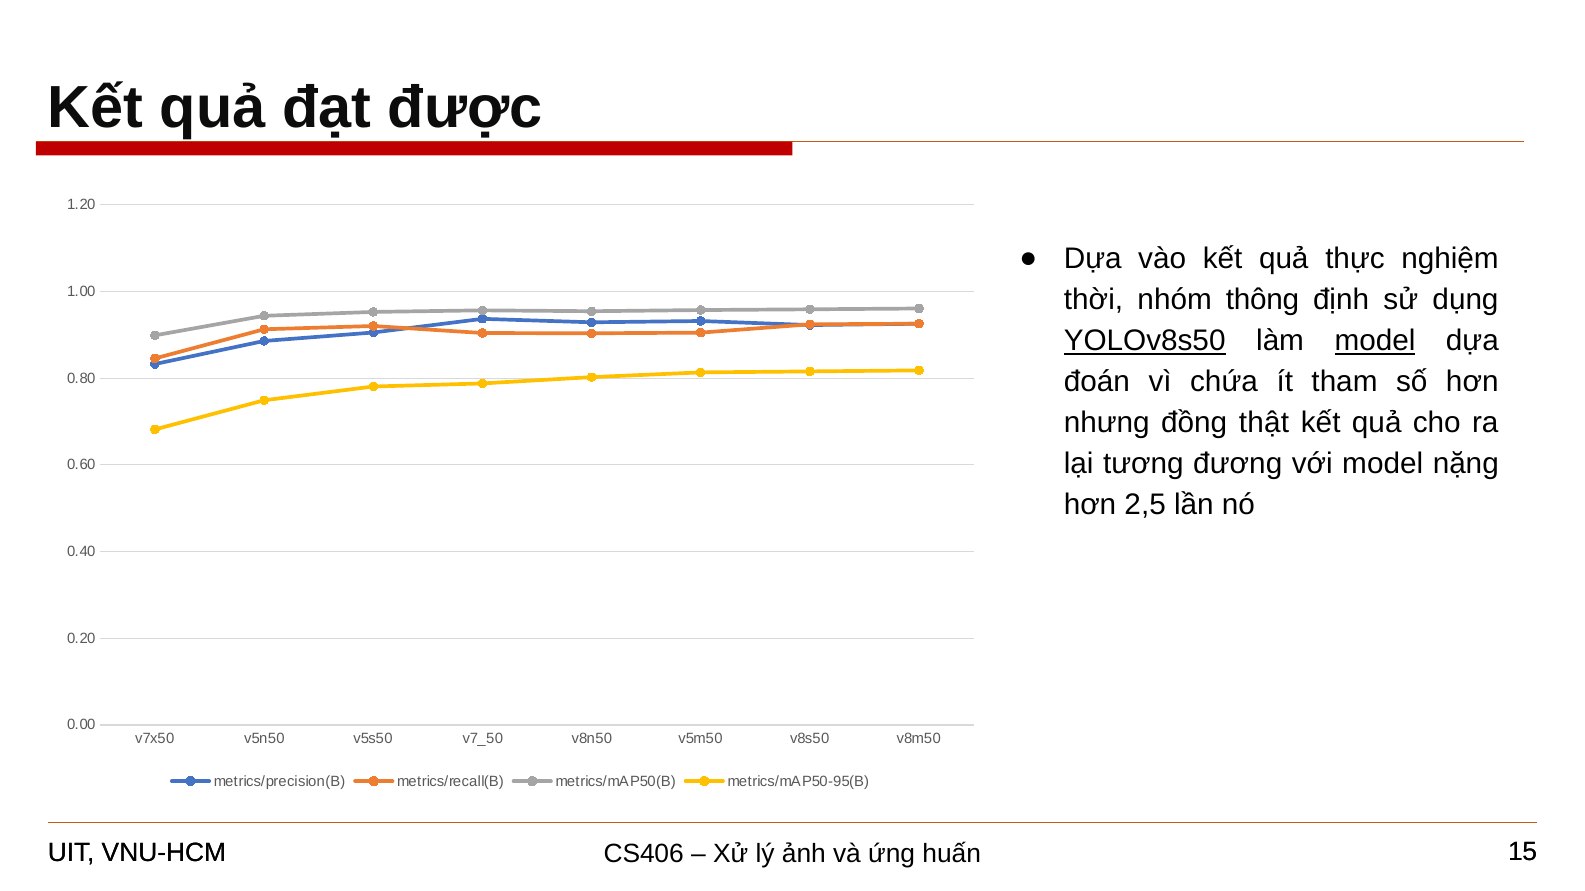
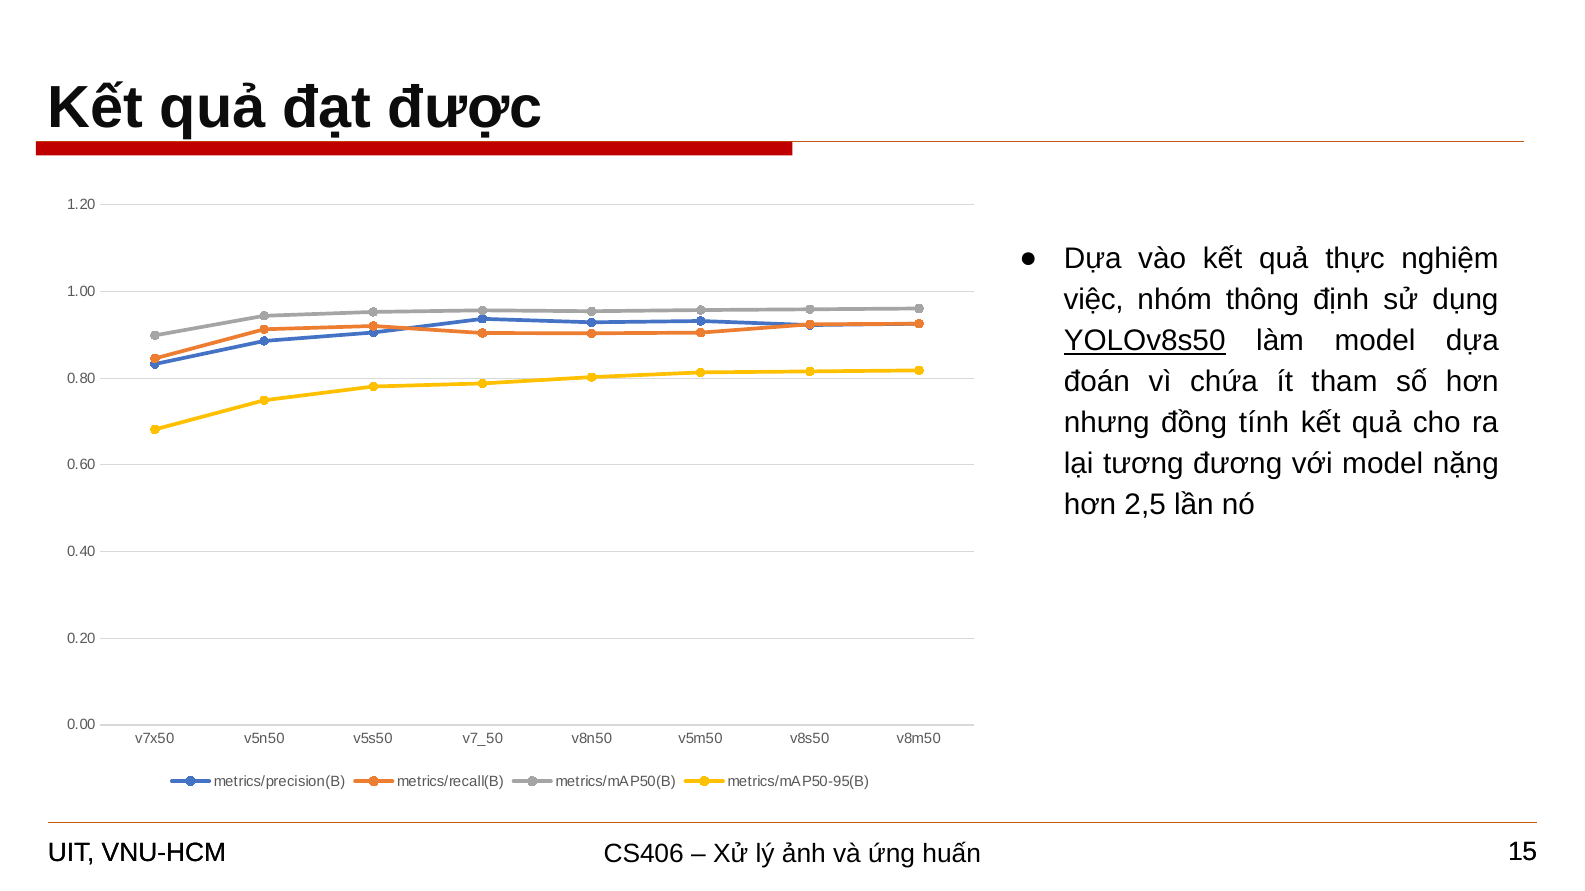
thời: thời -> việc (1094, 300)
model underline: present -> none (1375, 341)
thật: thật -> tính (1264, 423)
